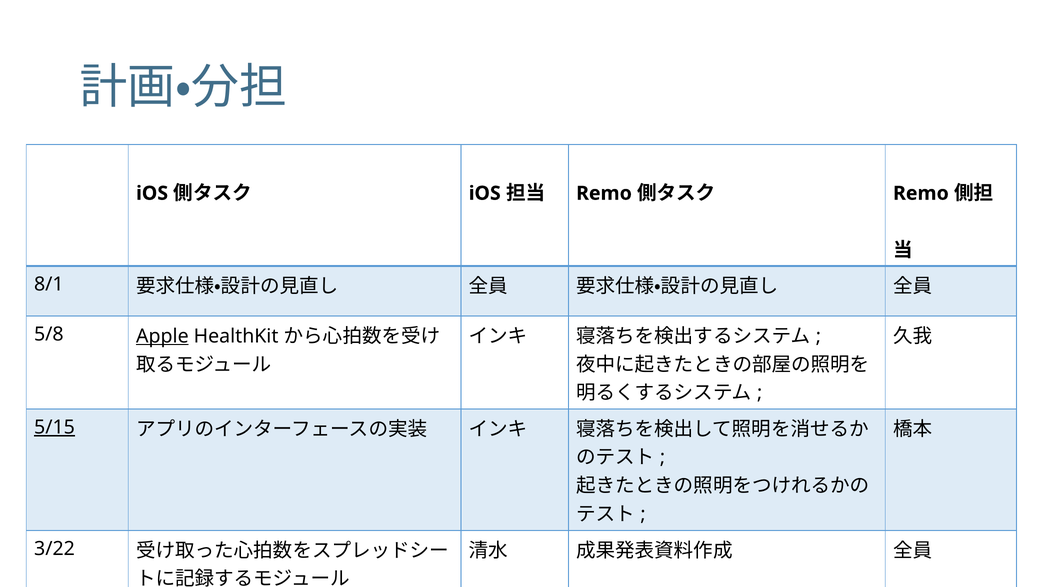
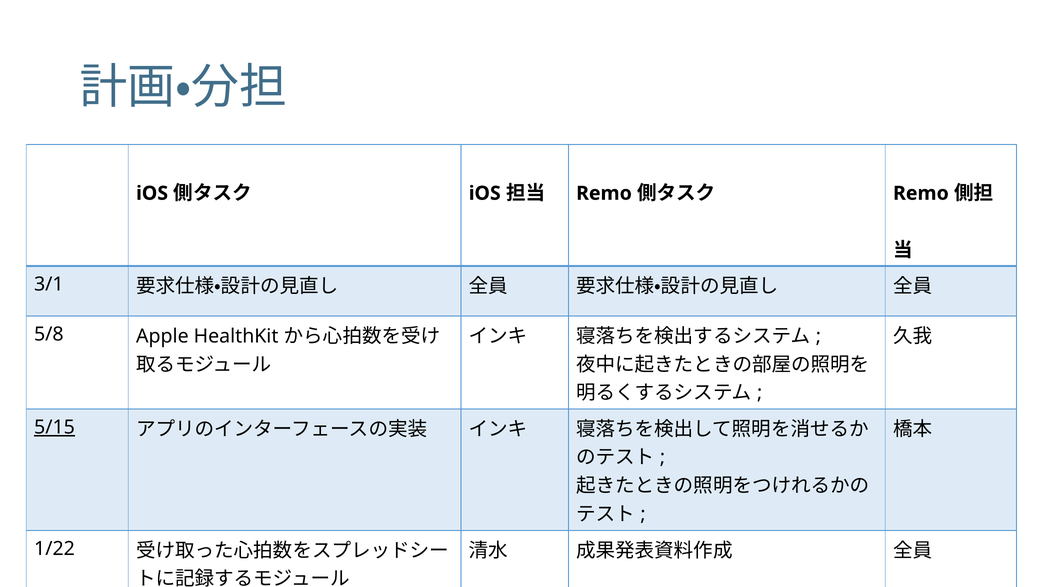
8/1: 8/1 -> 3/1 (49, 284)
Apple underline: present -> none (162, 336)
3/22: 3/22 -> 1/22 (54, 548)
